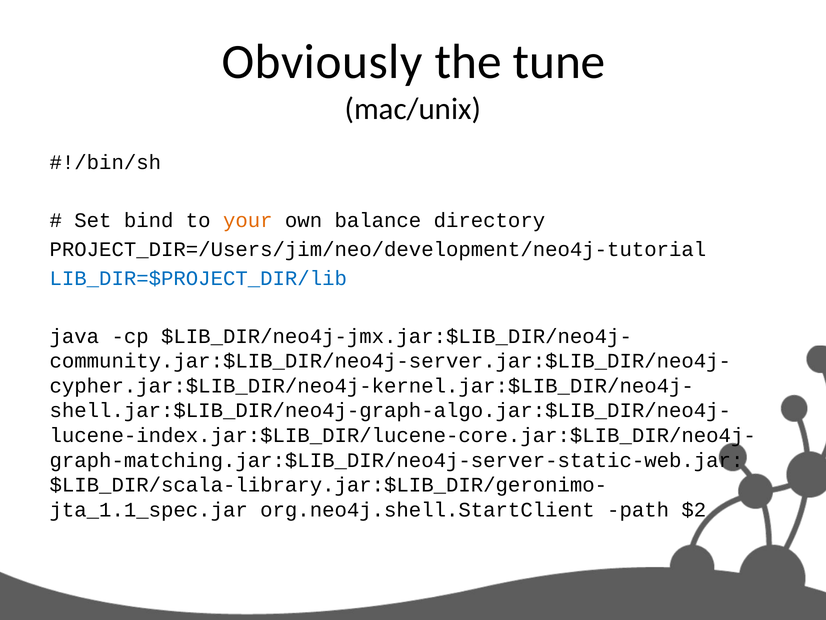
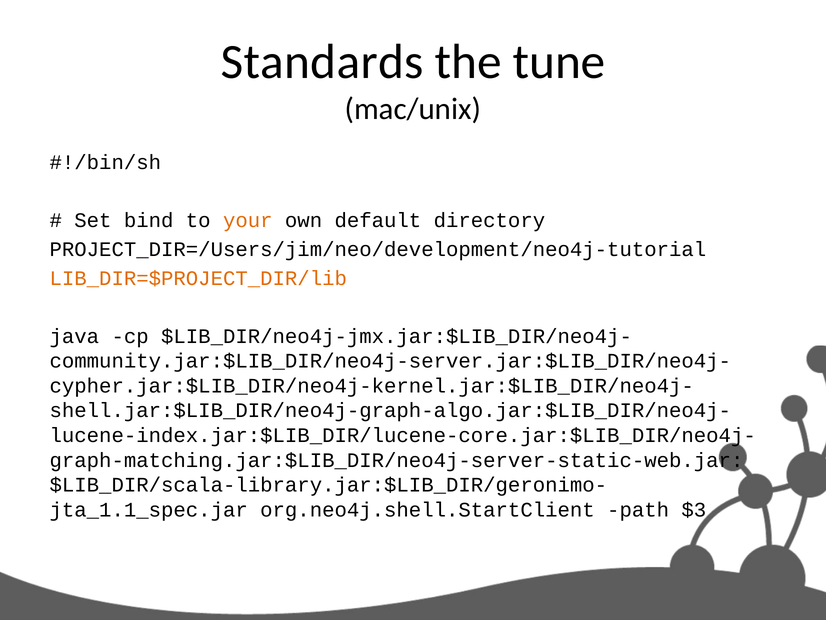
Obviously: Obviously -> Standards (322, 62)
balance: balance -> default (378, 220)
LIB_DIR=$PROJECT_DIR/lib colour: blue -> orange (198, 278)
$2: $2 -> $3 (694, 509)
